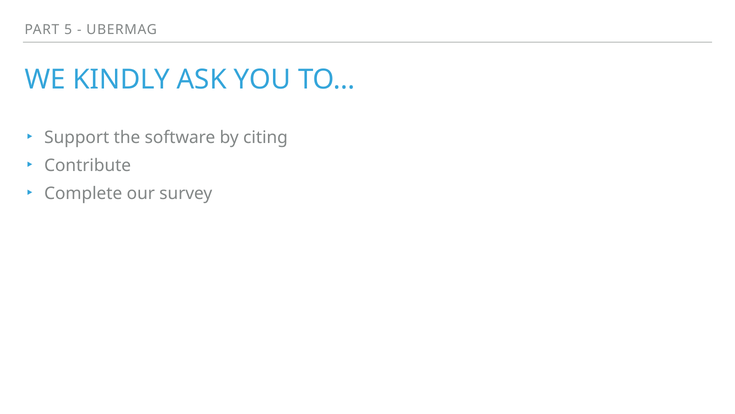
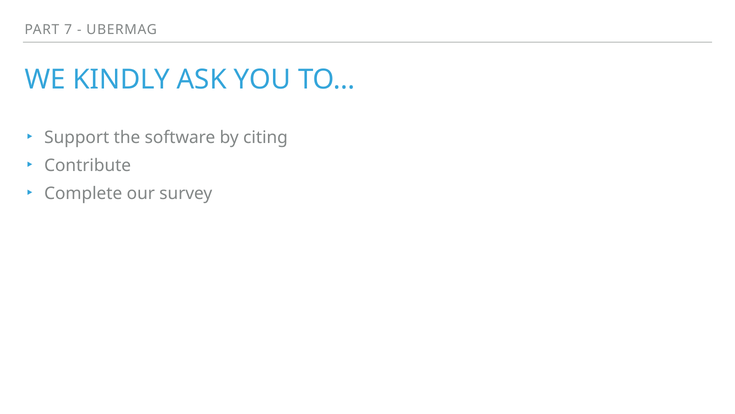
5: 5 -> 7 (68, 30)
